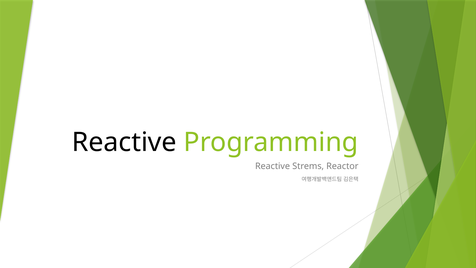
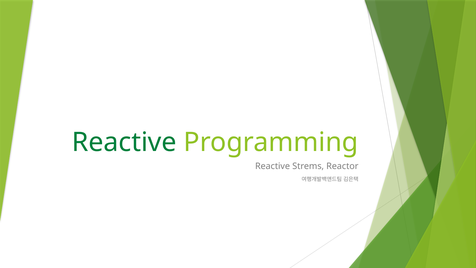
Reactive colour: black -> green (124, 142)
